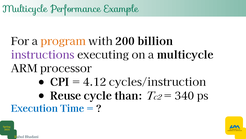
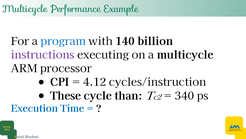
program colour: orange -> blue (63, 41)
200: 200 -> 140 (125, 41)
Reuse: Reuse -> These (66, 96)
